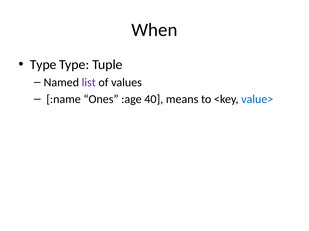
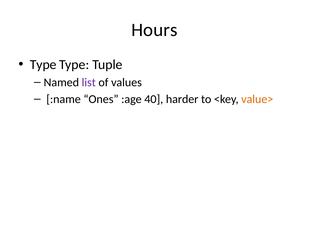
When: When -> Hours (154, 30)
means: means -> harder (182, 99)
value> colour: blue -> orange (257, 99)
